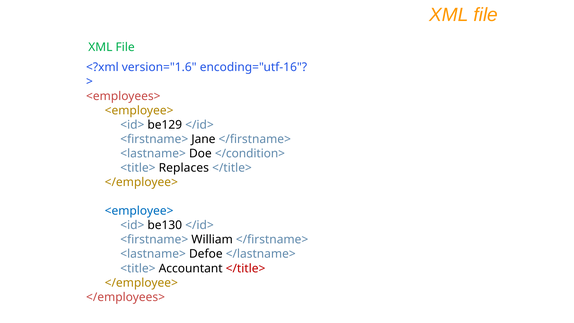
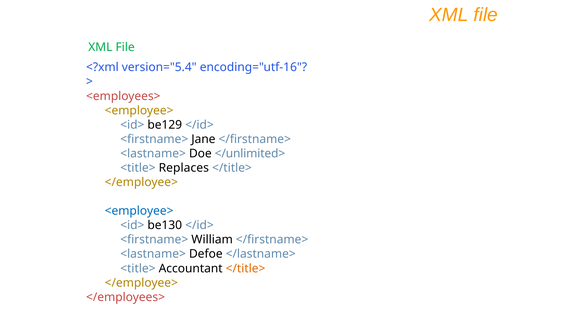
version="1.6: version="1.6 -> version="5.4 (159, 67)
</condition>: </condition> -> </unlimited> (250, 153)
</title> colour: red -> orange (246, 268)
